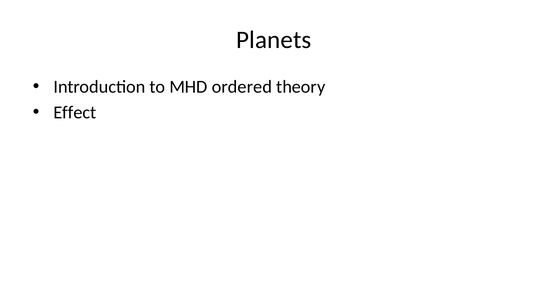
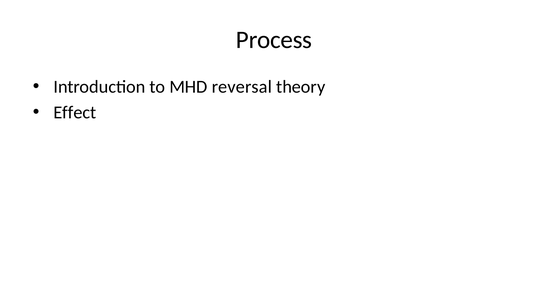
Planets: Planets -> Process (274, 40)
ordered: ordered -> reversal (242, 87)
